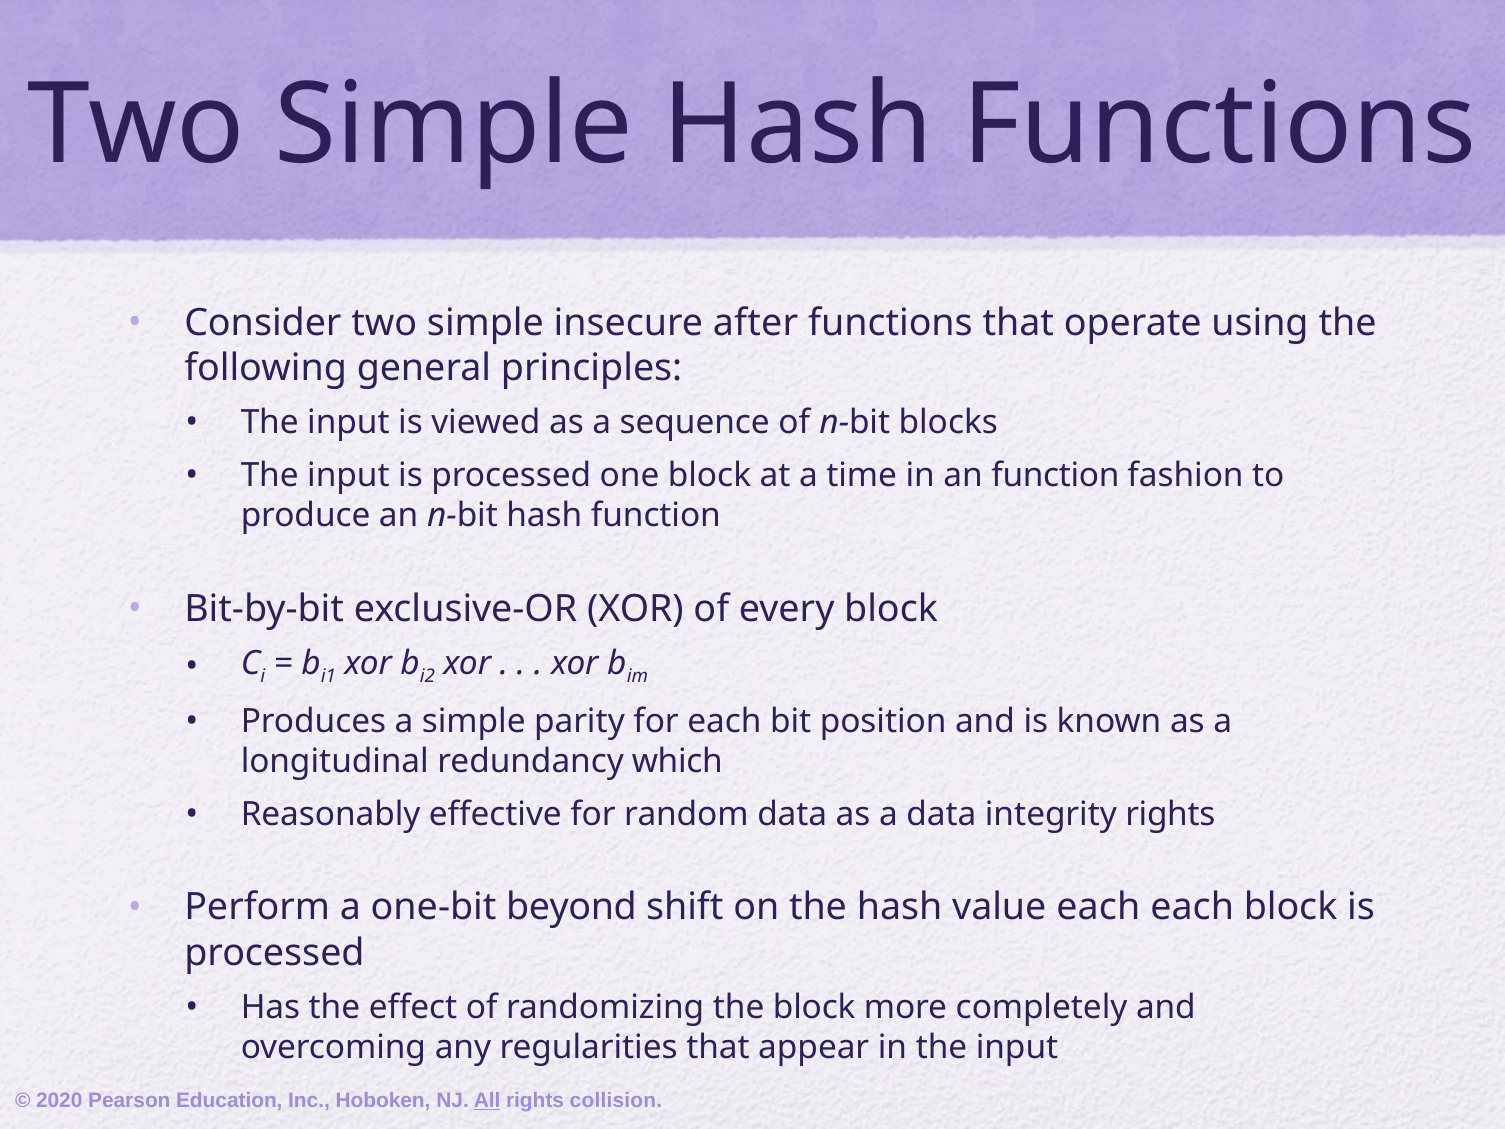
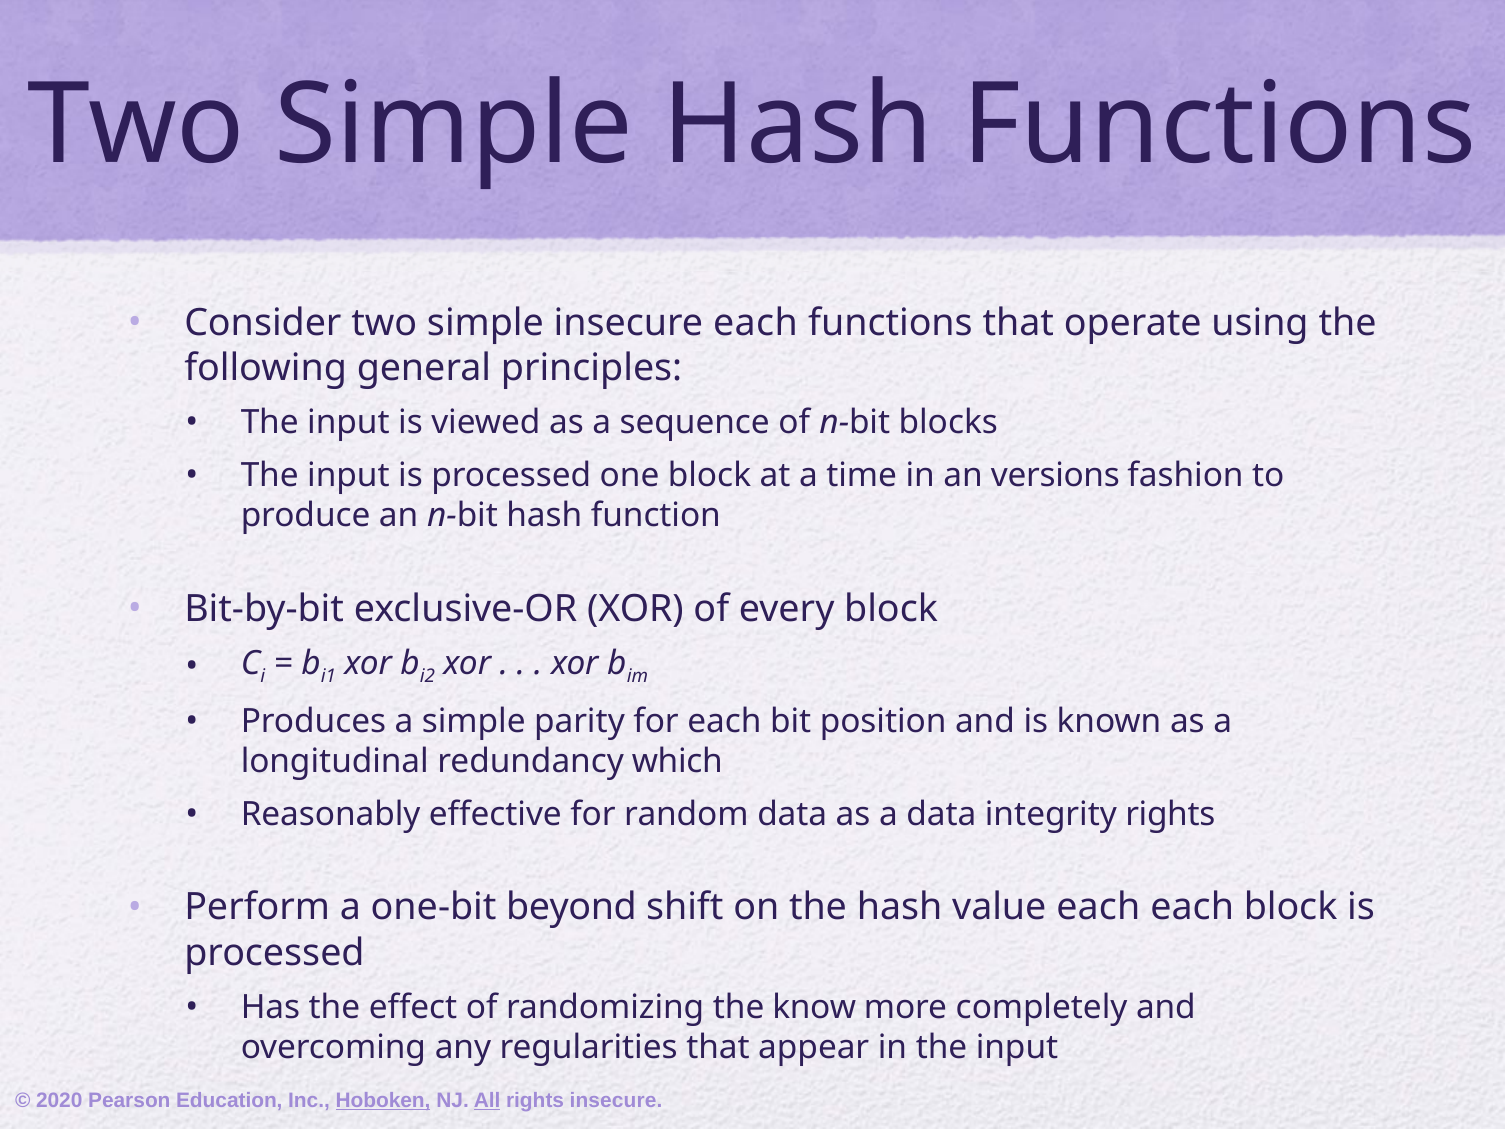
insecure after: after -> each (755, 323)
an function: function -> versions (1055, 475)
the block: block -> know (814, 1007)
Hoboken underline: none -> present (383, 1100)
rights collision: collision -> insecure (616, 1100)
